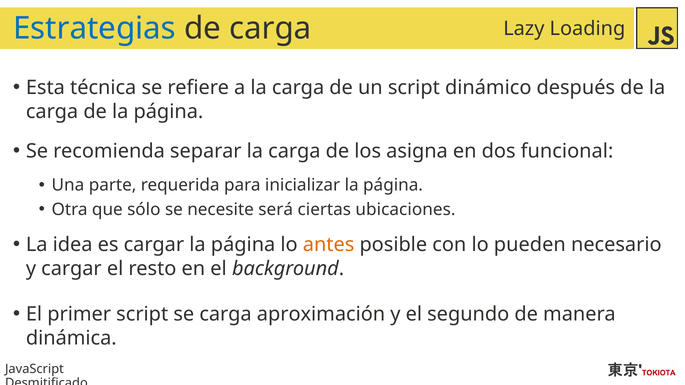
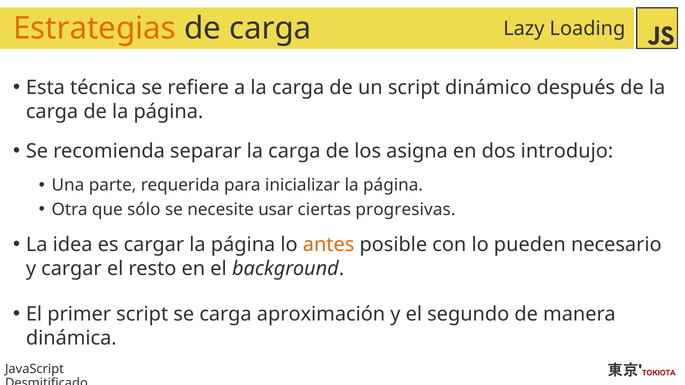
Estrategias colour: blue -> orange (95, 29)
funcional: funcional -> introdujo (567, 151)
será: será -> usar (276, 210)
ubicaciones: ubicaciones -> progresivas (405, 210)
